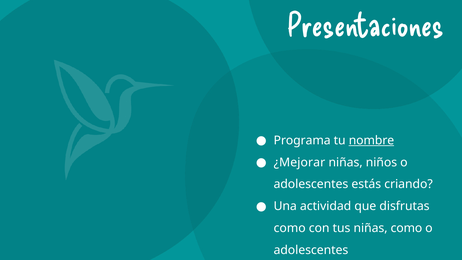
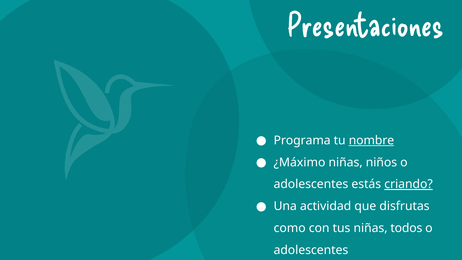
¿Mejorar: ¿Mejorar -> ¿Máximo (299, 162)
criando underline: none -> present (408, 184)
niñas como: como -> todos (406, 228)
